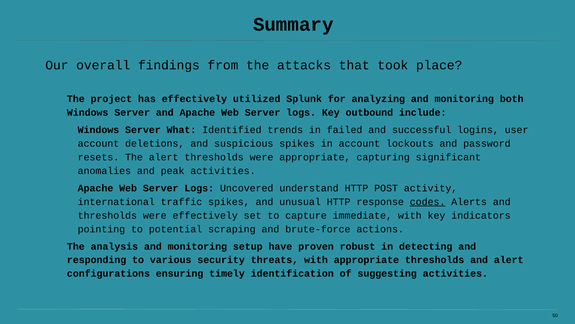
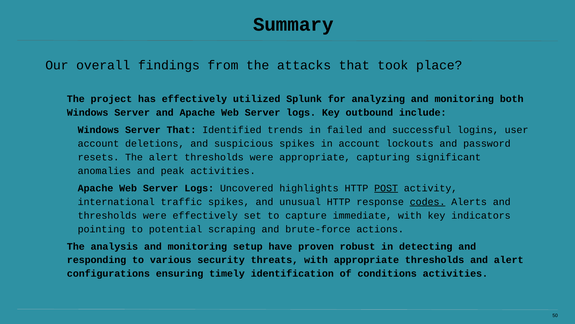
Server What: What -> That (181, 130)
understand: understand -> highlights (309, 188)
POST underline: none -> present (386, 188)
suggesting: suggesting -> conditions (387, 273)
